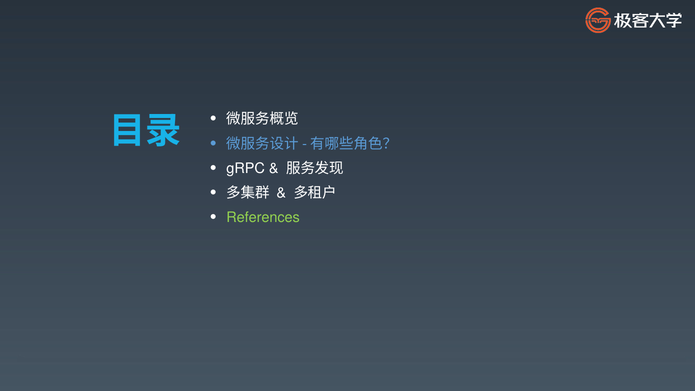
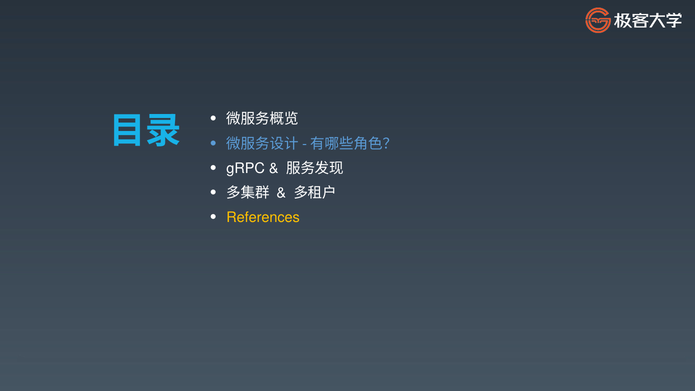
References colour: light green -> yellow (263, 218)
